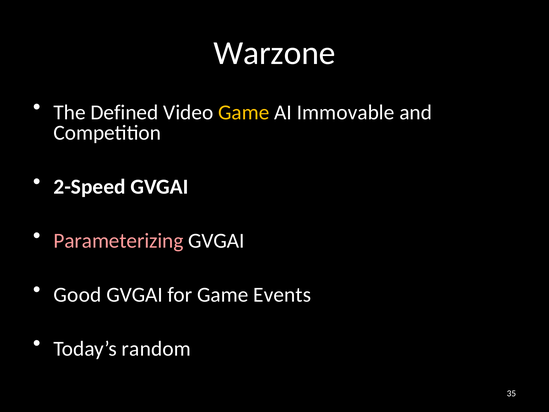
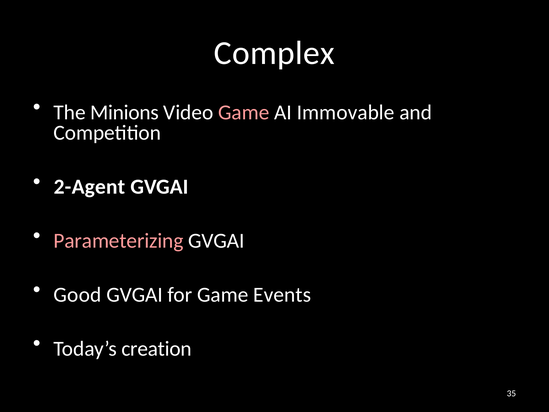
Warzone: Warzone -> Complex (274, 53)
Defined: Defined -> Minions (125, 112)
Game colour: yellow -> pink (244, 112)
2-Speed: 2-Speed -> 2-Agent (90, 187)
random: random -> creation (157, 349)
